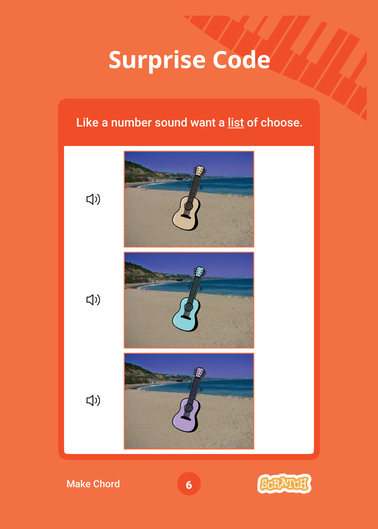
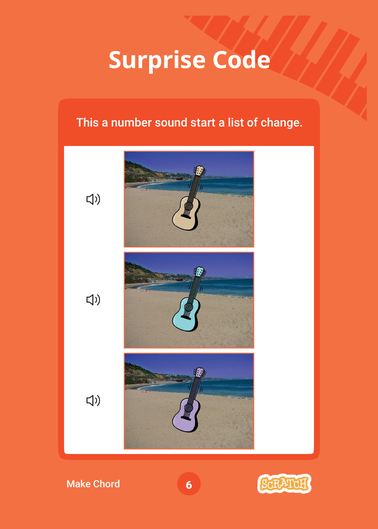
Like: Like -> This (87, 123)
want: want -> start (203, 123)
list underline: present -> none (236, 123)
choose: choose -> change (282, 123)
